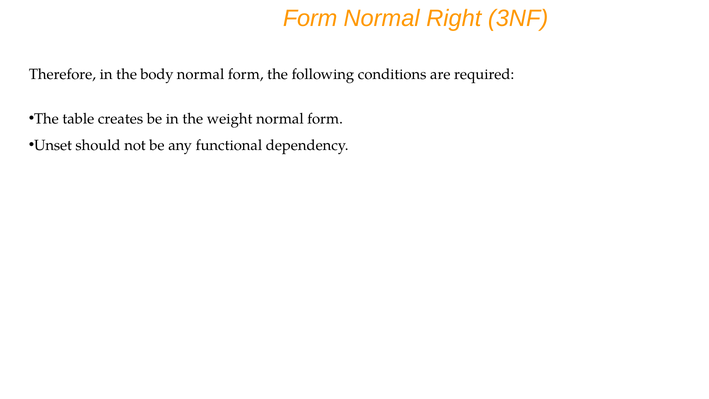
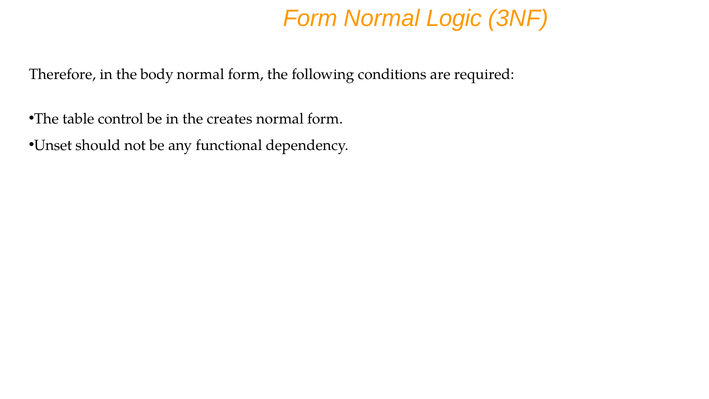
Right: Right -> Logic (454, 18)
creates: creates -> control (121, 119)
weight: weight -> creates (230, 119)
